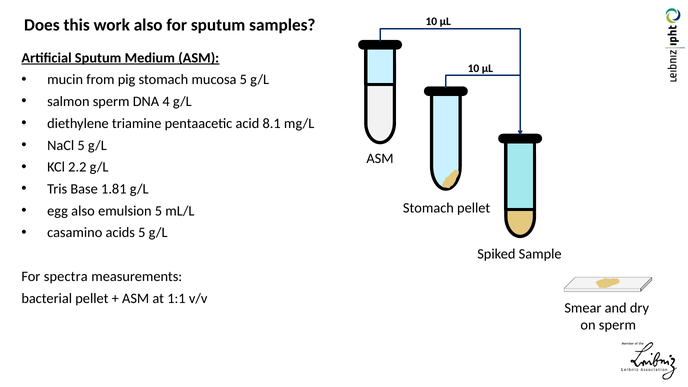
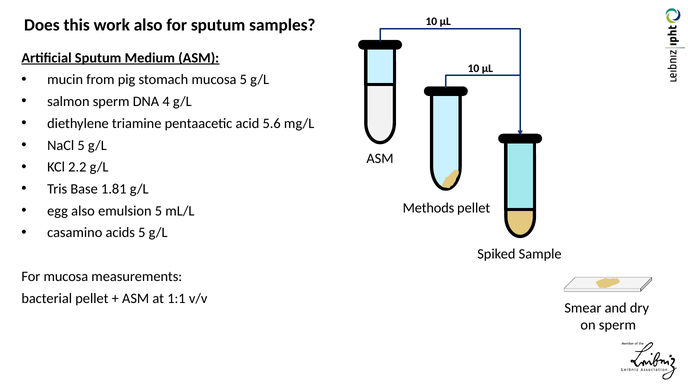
8.1: 8.1 -> 5.6 (272, 123)
Stomach: Stomach -> Methods (428, 208)
For spectra: spectra -> mucosa (66, 276)
